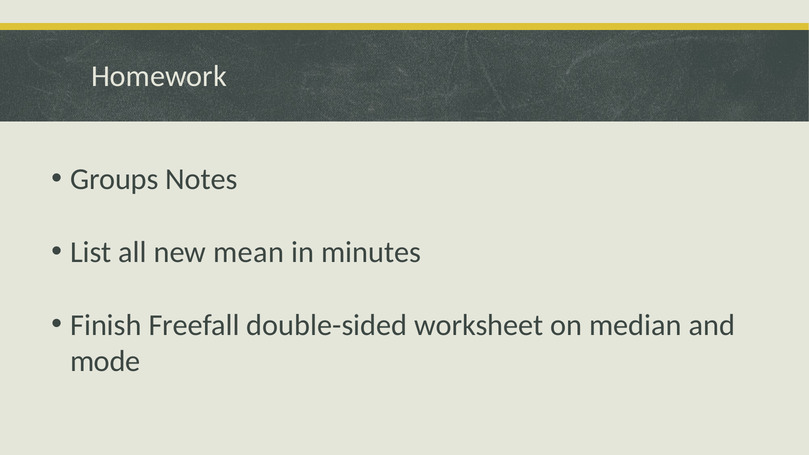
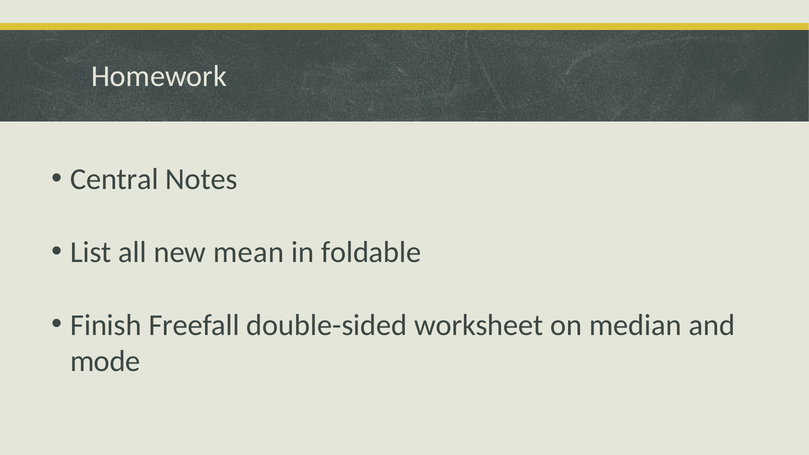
Groups: Groups -> Central (114, 179)
minutes: minutes -> foldable (371, 252)
